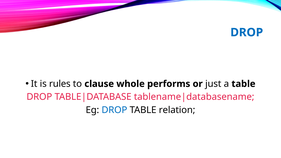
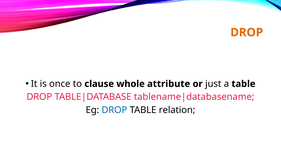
DROP colour: blue -> orange (247, 32)
rules: rules -> once (60, 84)
performs: performs -> attribute (169, 84)
